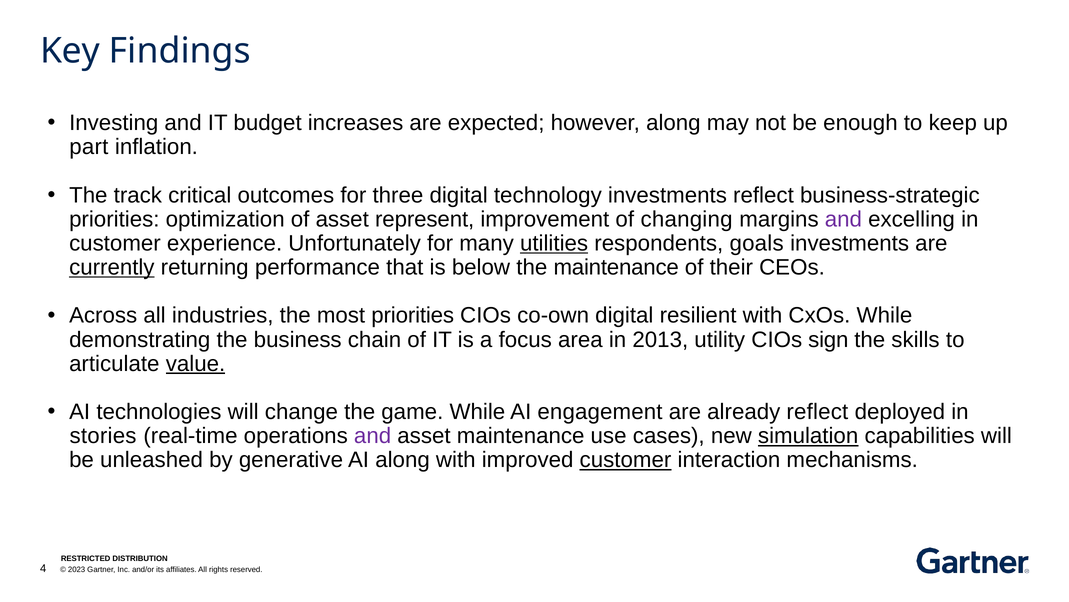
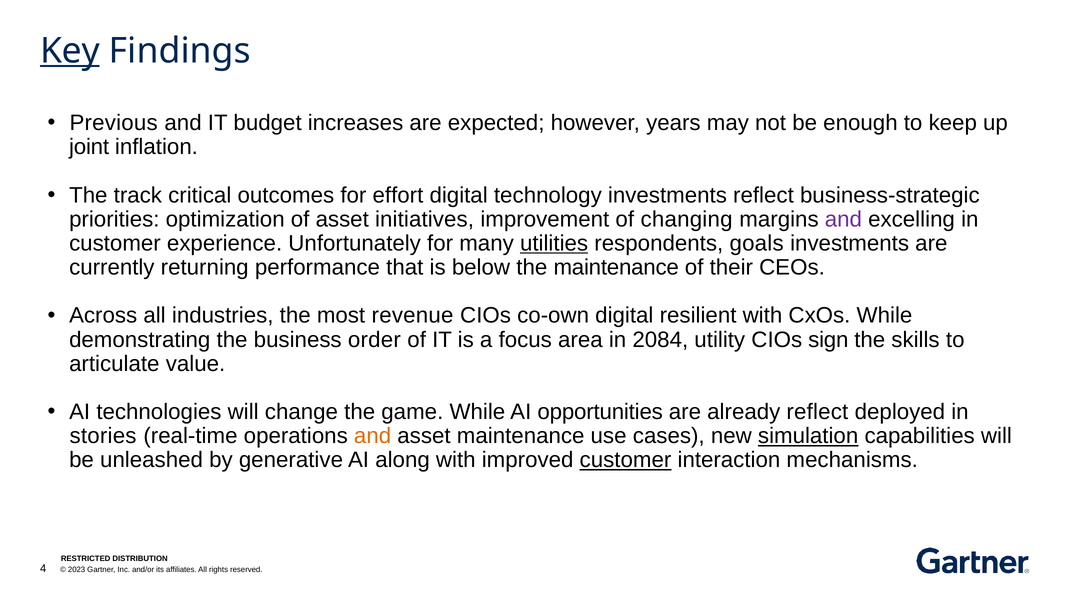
Key underline: none -> present (70, 51)
Investing: Investing -> Previous (114, 123)
however along: along -> years (673, 123)
part: part -> joint (89, 147)
three: three -> effort (398, 195)
represent: represent -> initiatives (425, 219)
currently underline: present -> none (112, 267)
most priorities: priorities -> revenue (413, 315)
chain: chain -> order (374, 339)
2013: 2013 -> 2084 (660, 339)
value underline: present -> none (195, 363)
engagement: engagement -> opportunities (600, 411)
and colour: purple -> orange (373, 436)
